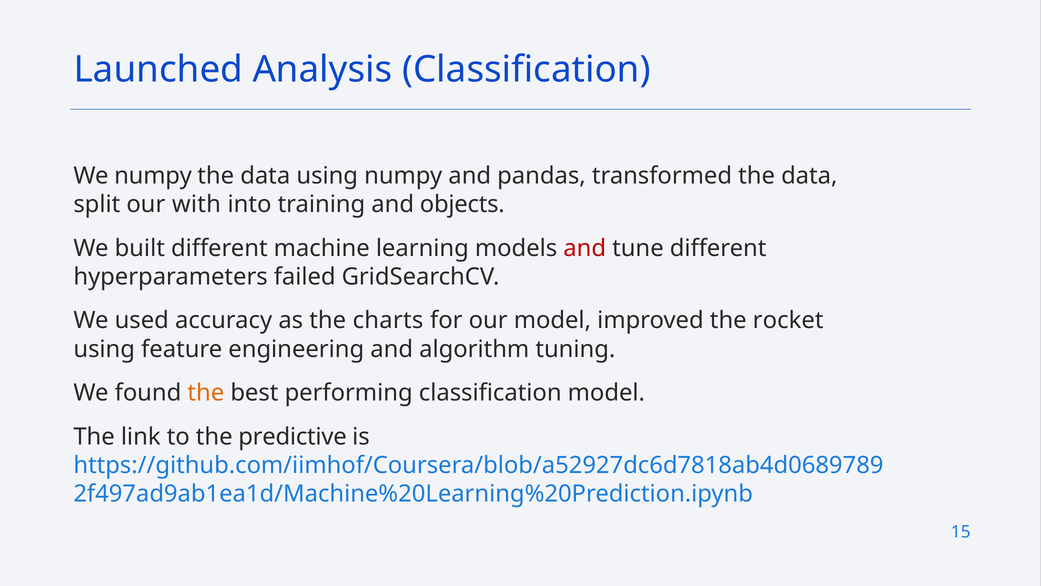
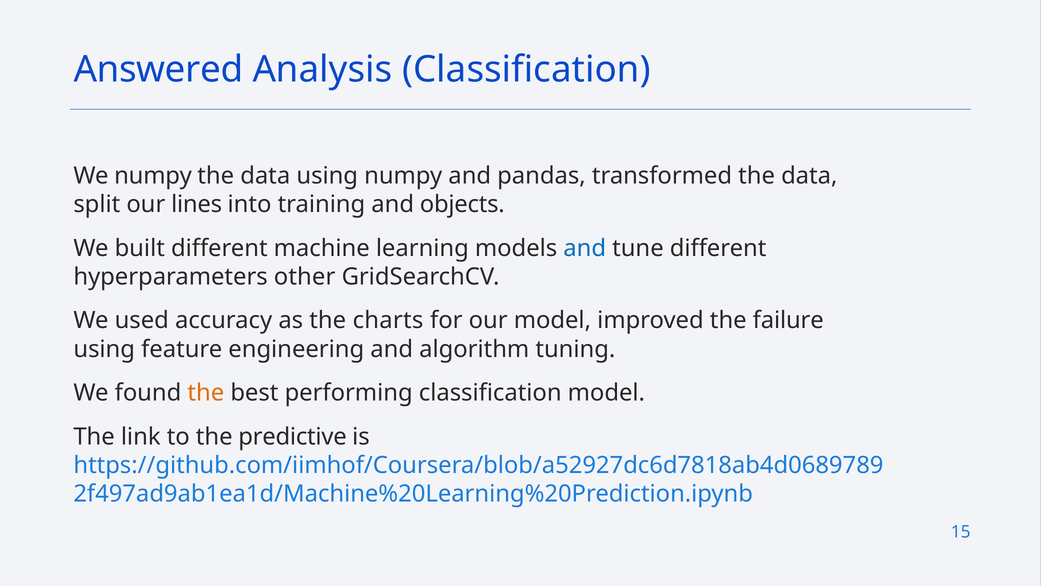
Launched: Launched -> Answered (158, 70)
with: with -> lines (197, 204)
and colour: red -> blue (585, 248)
failed: failed -> other (305, 277)
rocket: rocket -> failure (788, 320)
